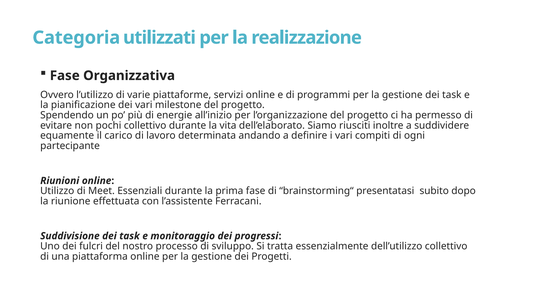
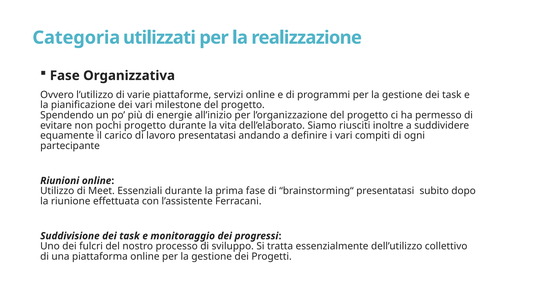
pochi collettivo: collettivo -> progetto (145, 125)
lavoro determinata: determinata -> presentatasi (207, 136)
